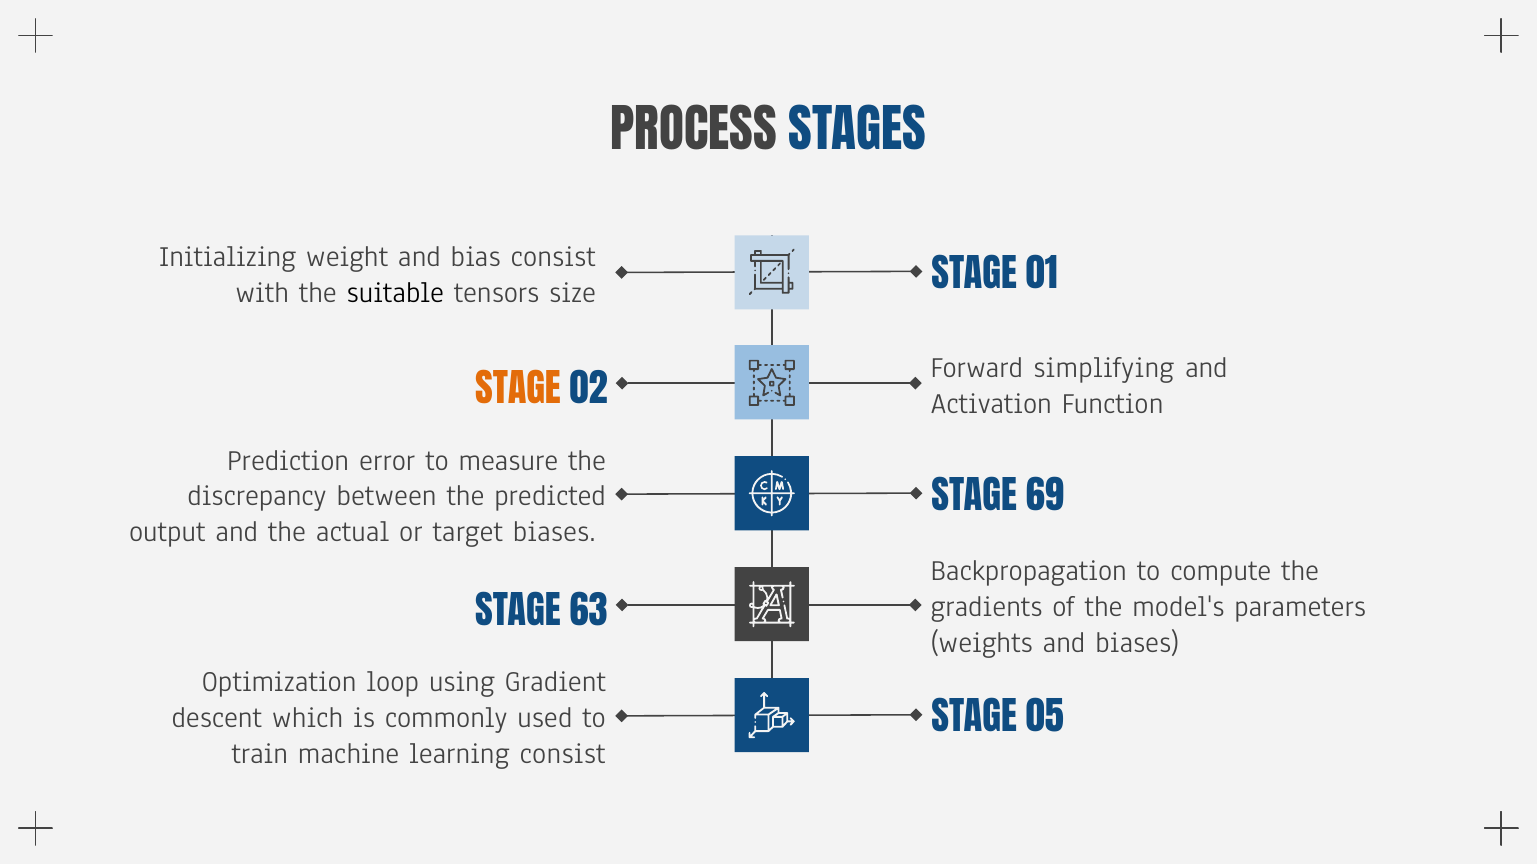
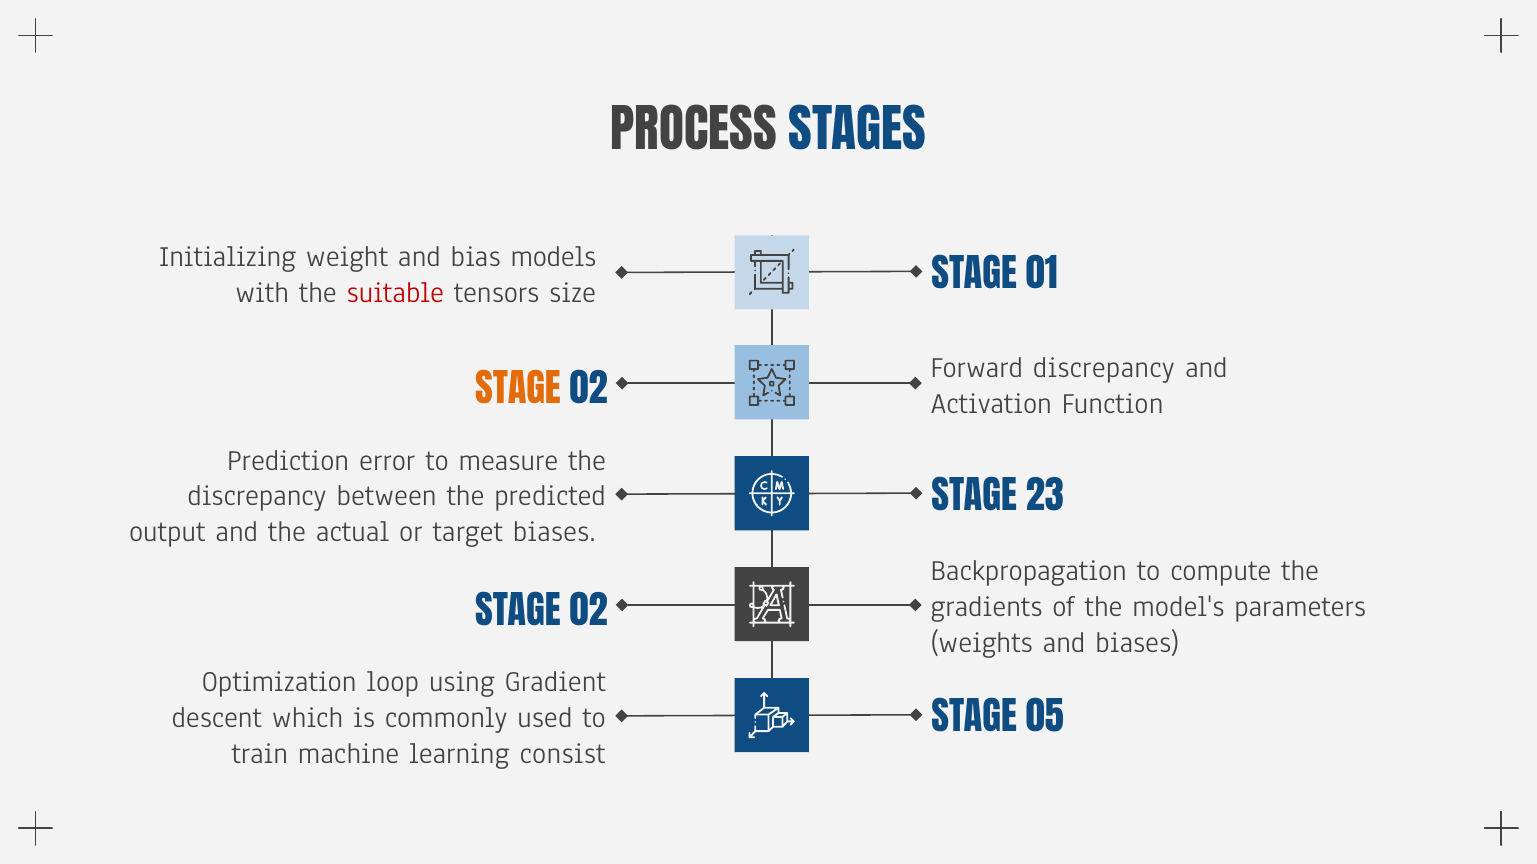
bias consist: consist -> models (553, 257)
suitable colour: black -> red (395, 293)
Forward simplifying: simplifying -> discrepancy (1104, 368)
69: 69 -> 23 (1045, 498)
63: 63 -> 02 (589, 613)
